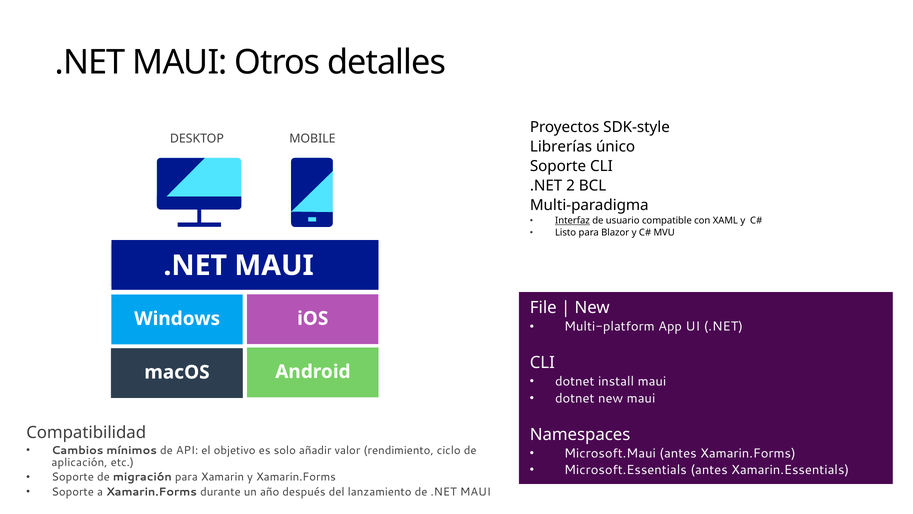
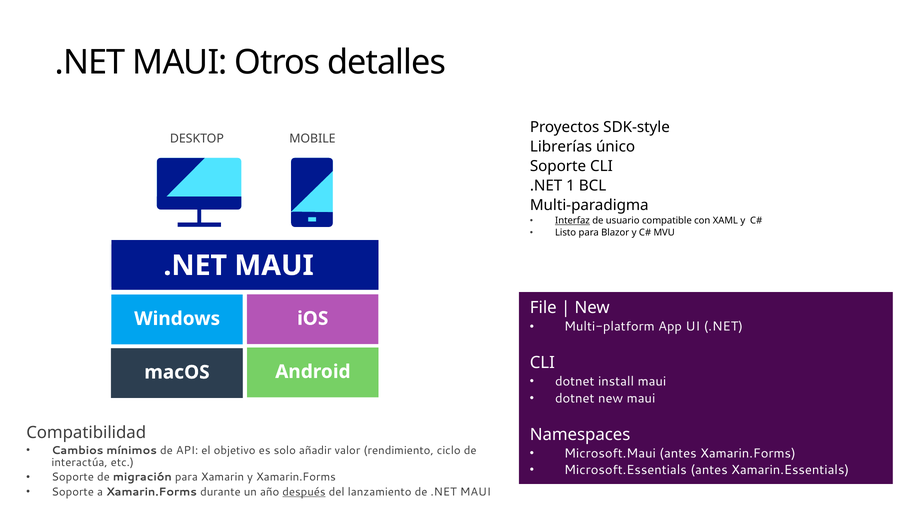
2: 2 -> 1 (571, 186)
aplicación: aplicación -> interactúa (80, 462)
después underline: none -> present (304, 491)
